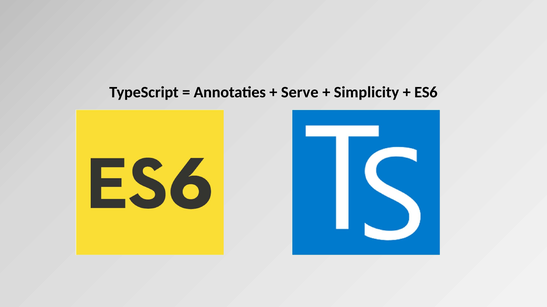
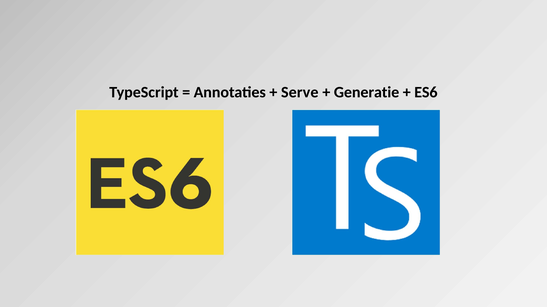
Simplicity: Simplicity -> Generatie (367, 92)
